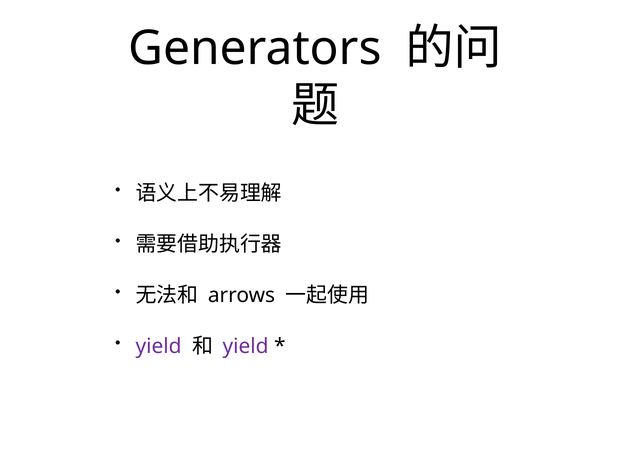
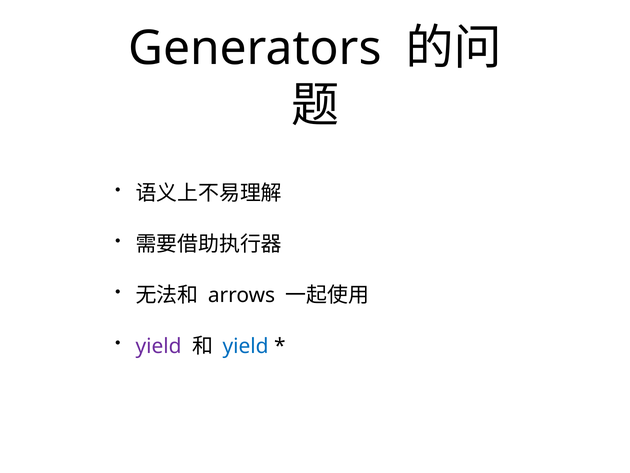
yield colour: purple -> blue (246, 346)
